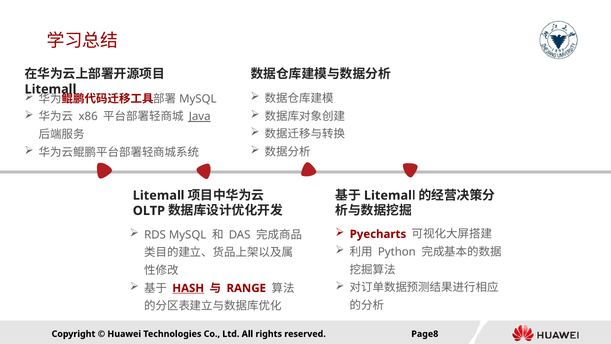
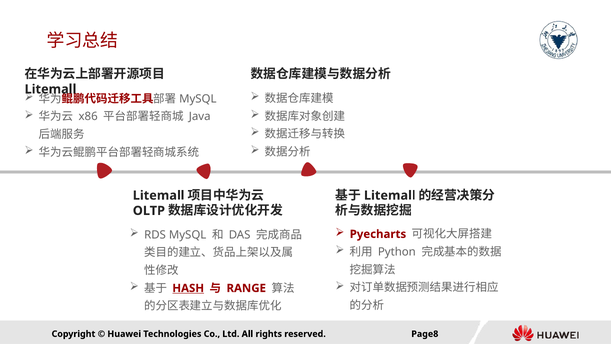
Java underline: present -> none (200, 117)
